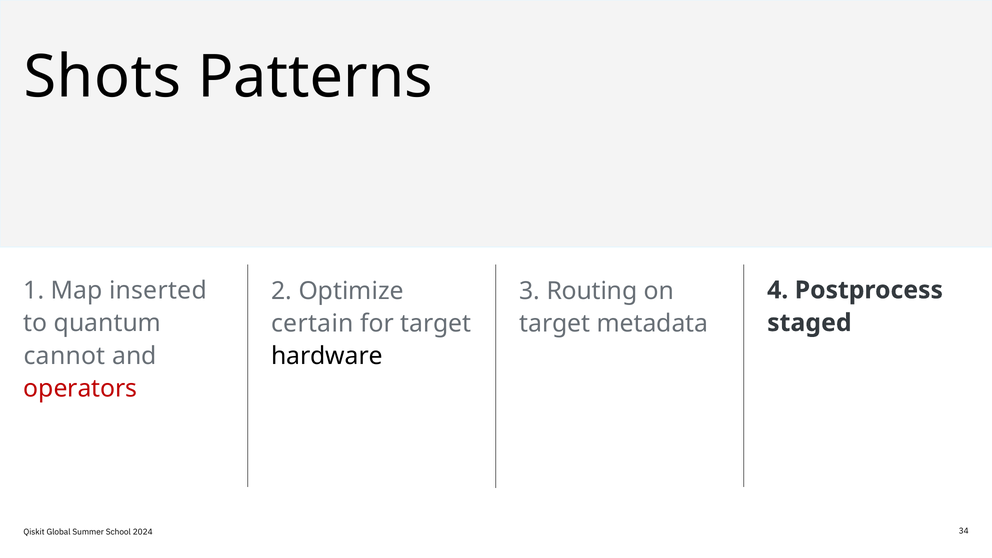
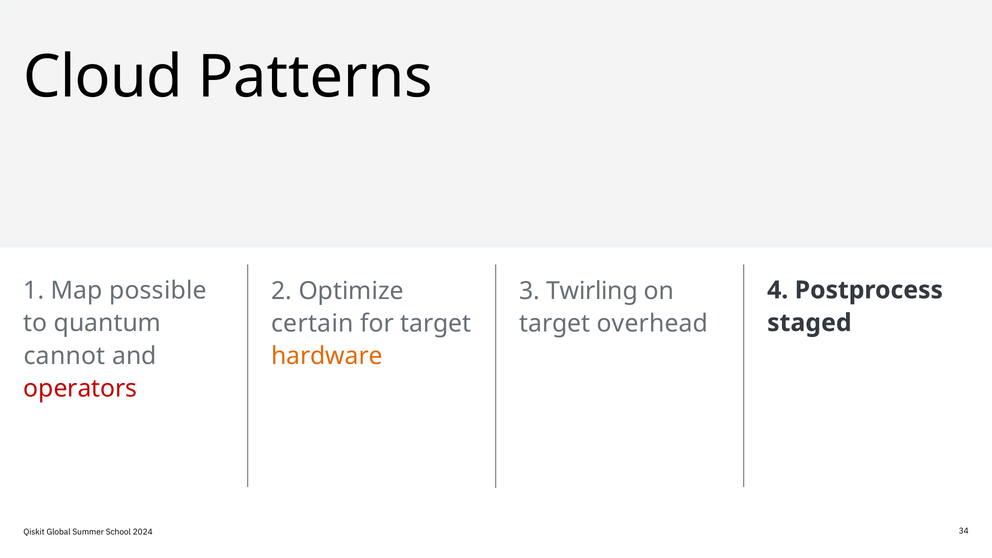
Shots: Shots -> Cloud (103, 77)
inserted: inserted -> possible (158, 290)
Routing: Routing -> Twirling (592, 291)
metadata: metadata -> overhead (652, 324)
hardware colour: black -> orange (327, 356)
